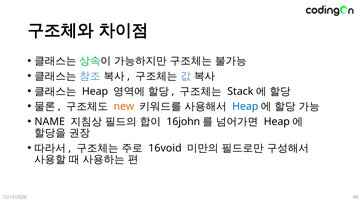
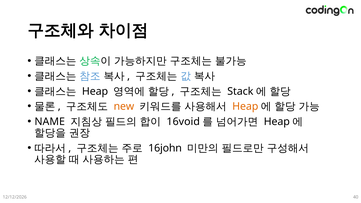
Heap colour: blue -> orange (245, 106)
16john: 16john -> 16void (183, 122)
16void: 16void -> 16john (165, 148)
